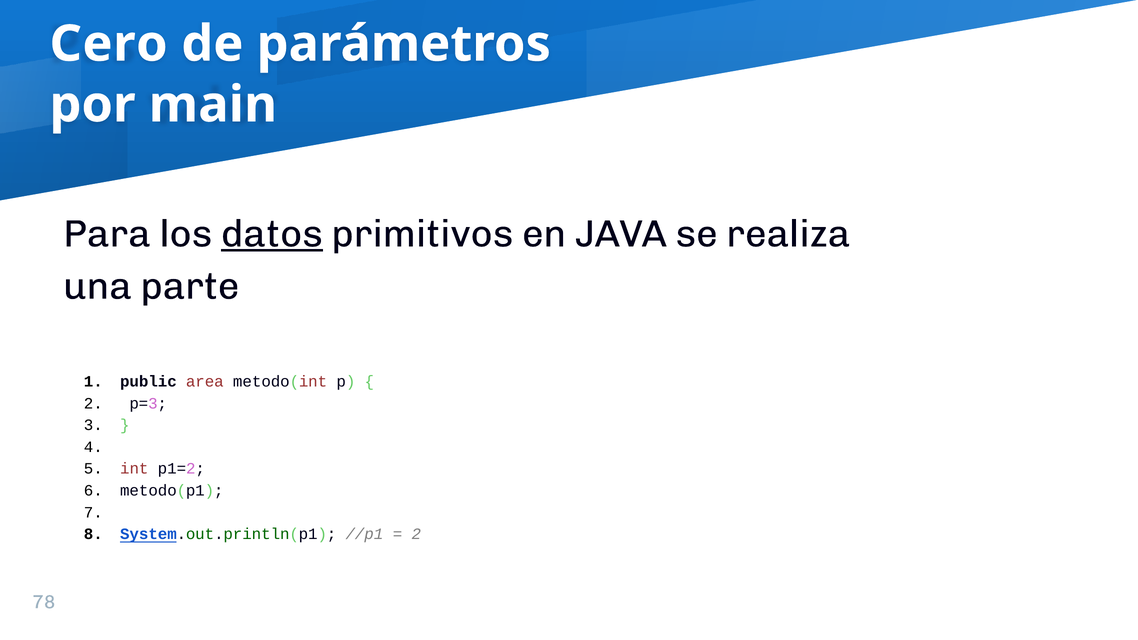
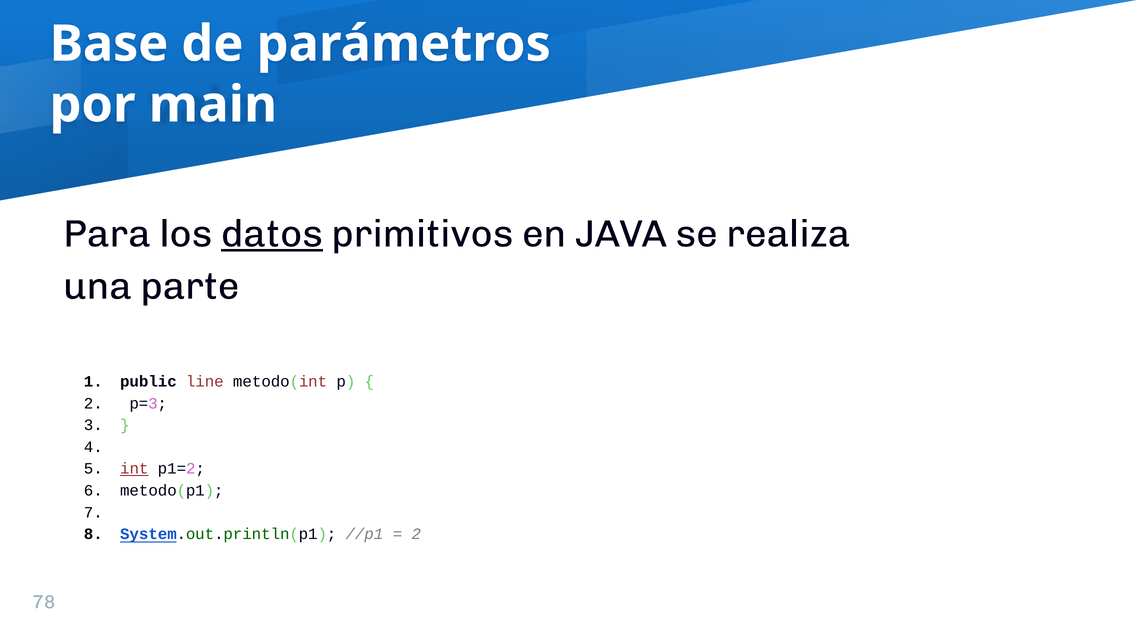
Cero: Cero -> Base (109, 44)
area: area -> line (205, 382)
int underline: none -> present (134, 469)
